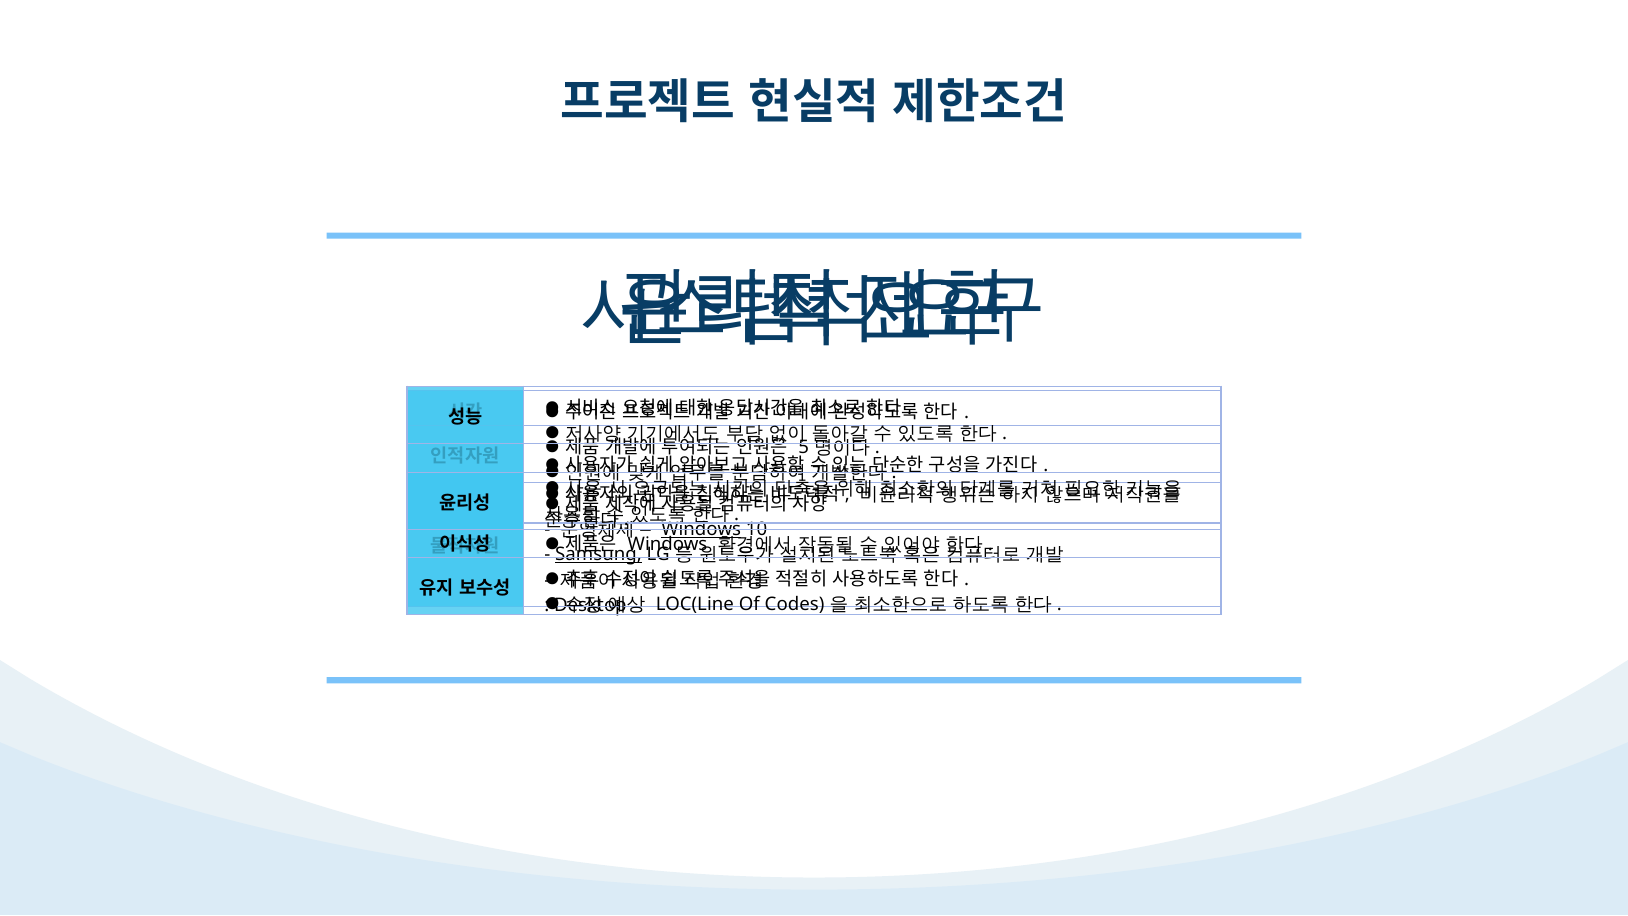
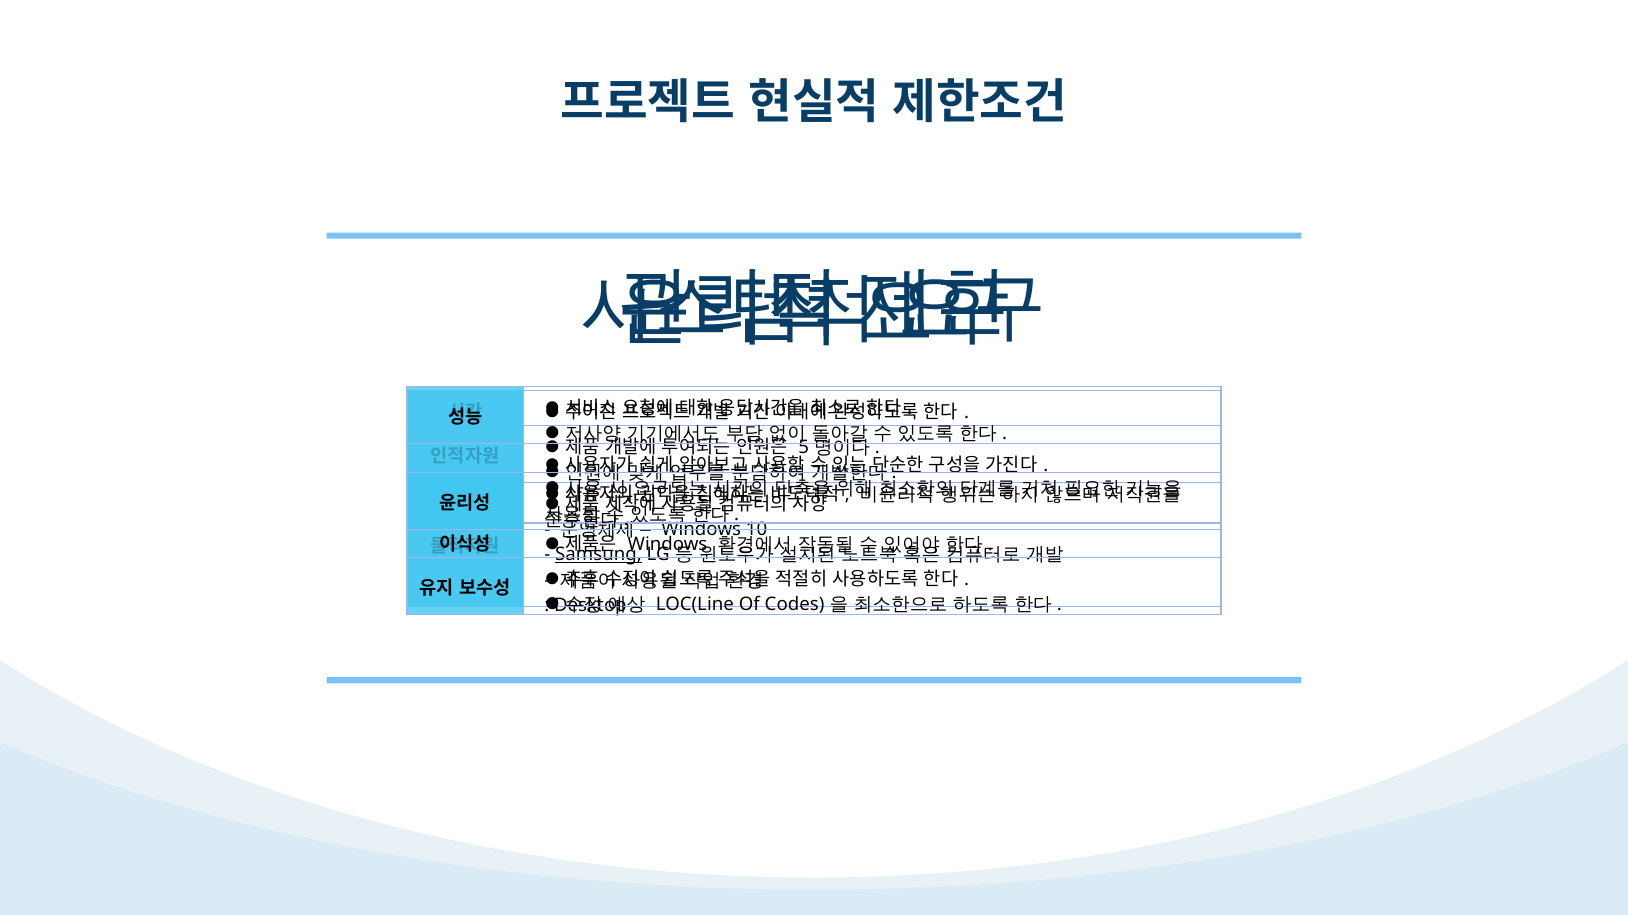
Windows underline: present -> none (701, 529)
